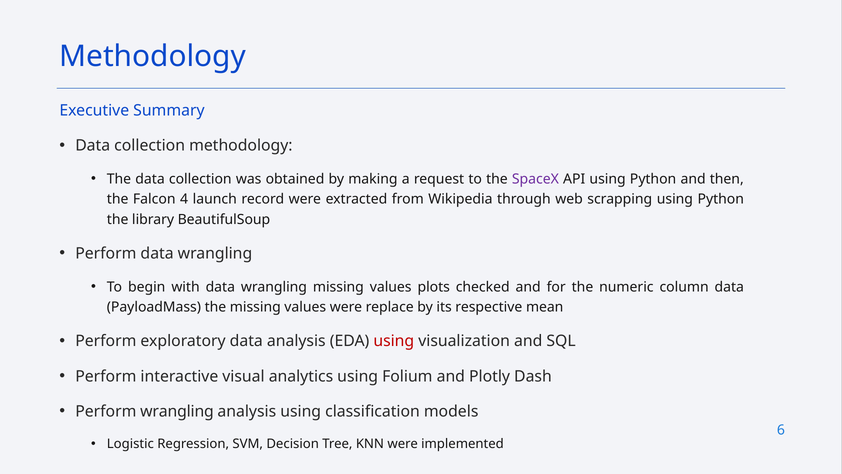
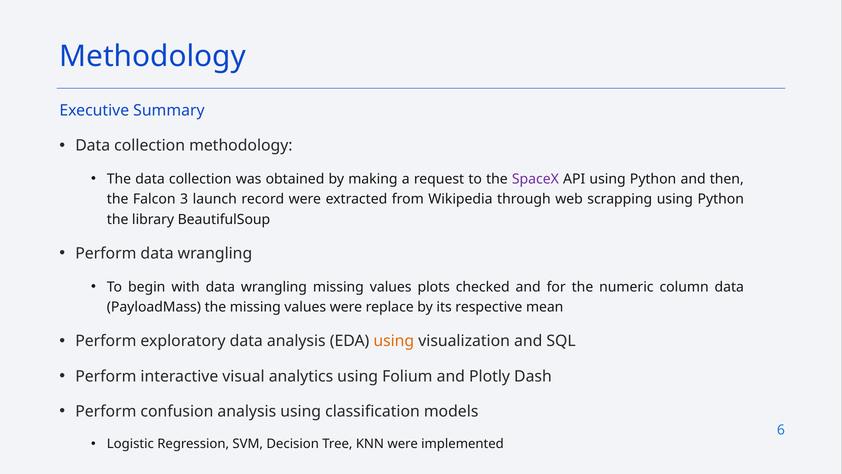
4: 4 -> 3 (184, 199)
using colour: red -> orange (394, 341)
Perform wrangling: wrangling -> confusion (177, 411)
